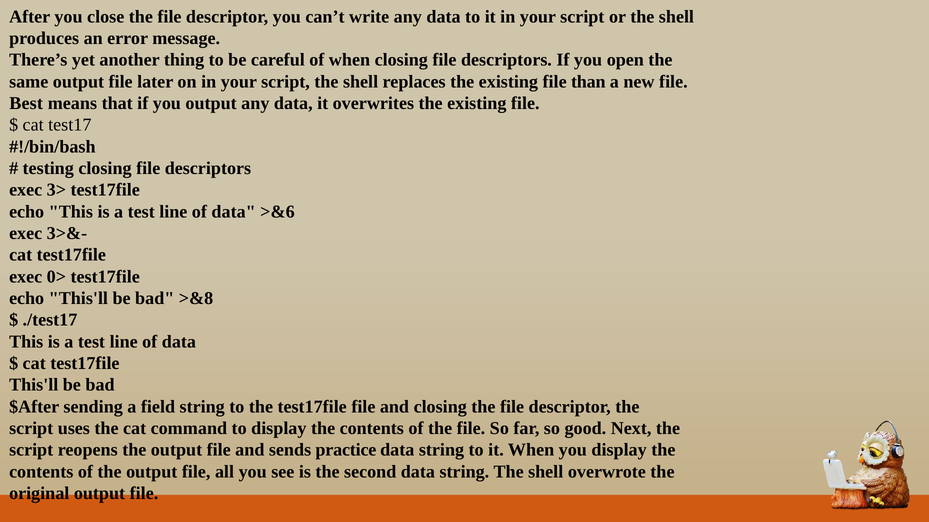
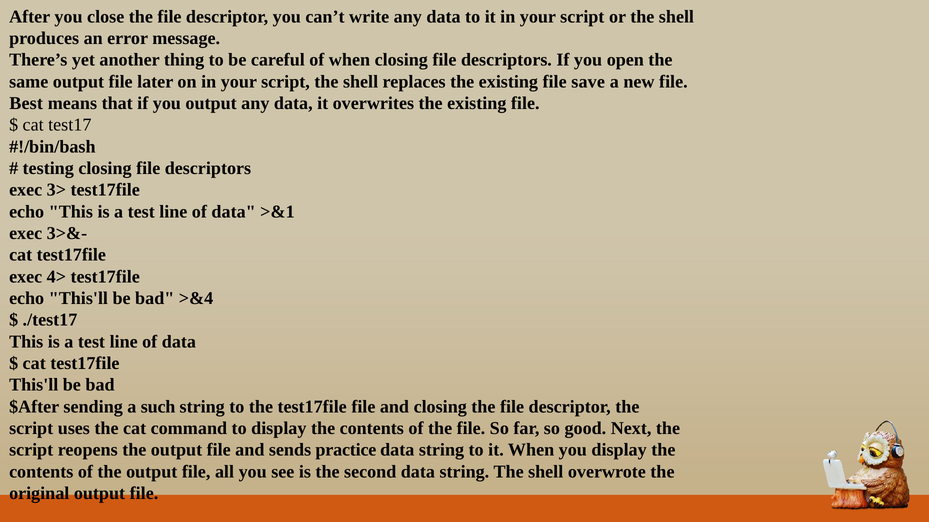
than: than -> save (588, 82)
>&6: >&6 -> >&1 (277, 212)
0>: 0> -> 4> (56, 277)
>&8: >&8 -> >&4 (196, 299)
field: field -> such (158, 407)
